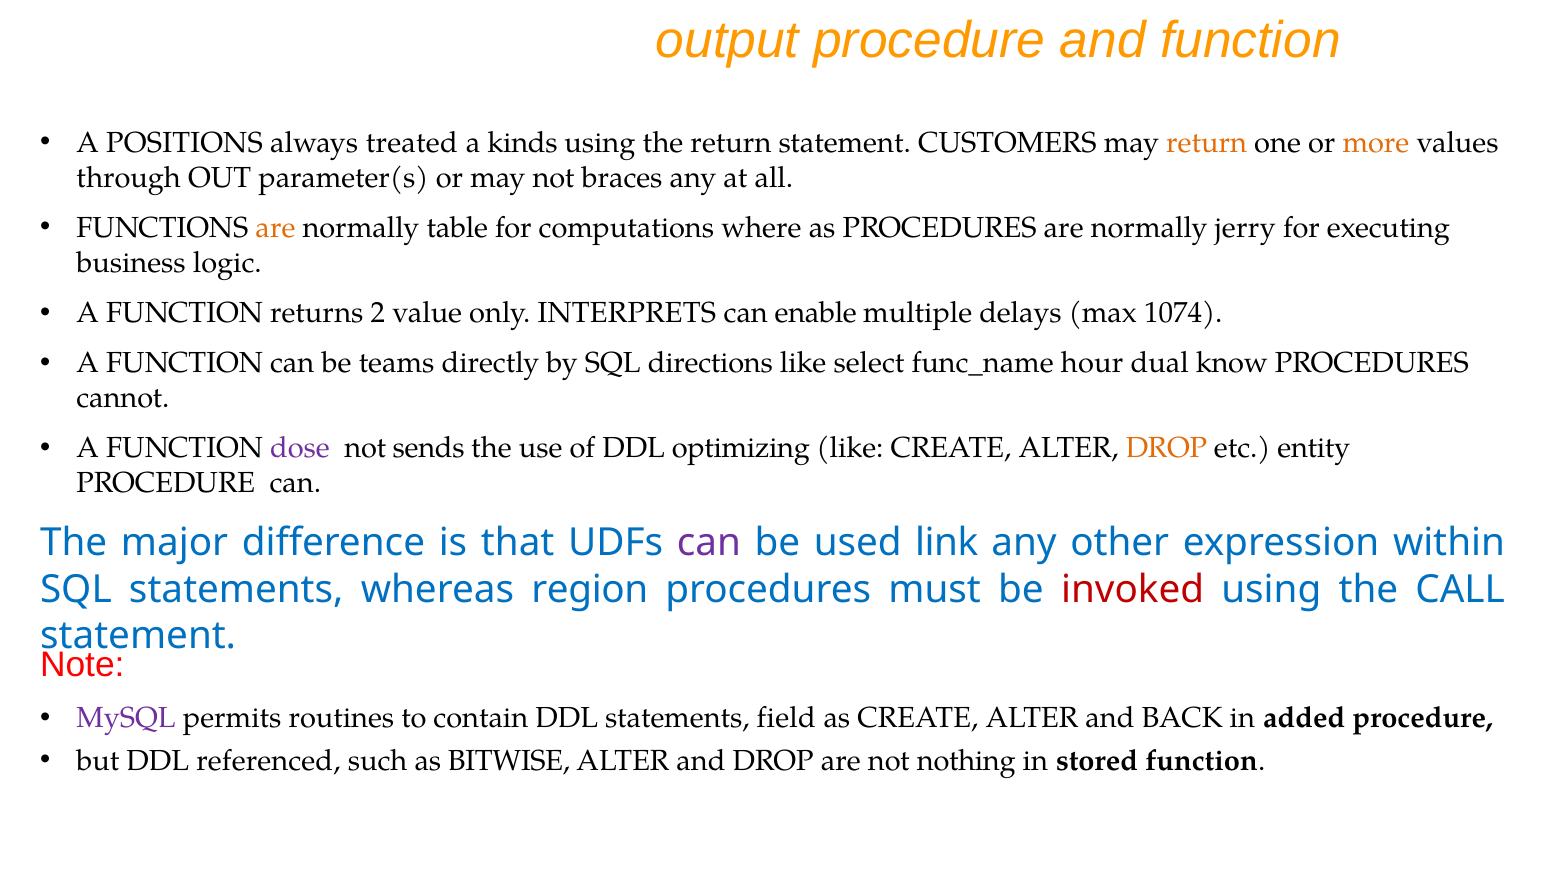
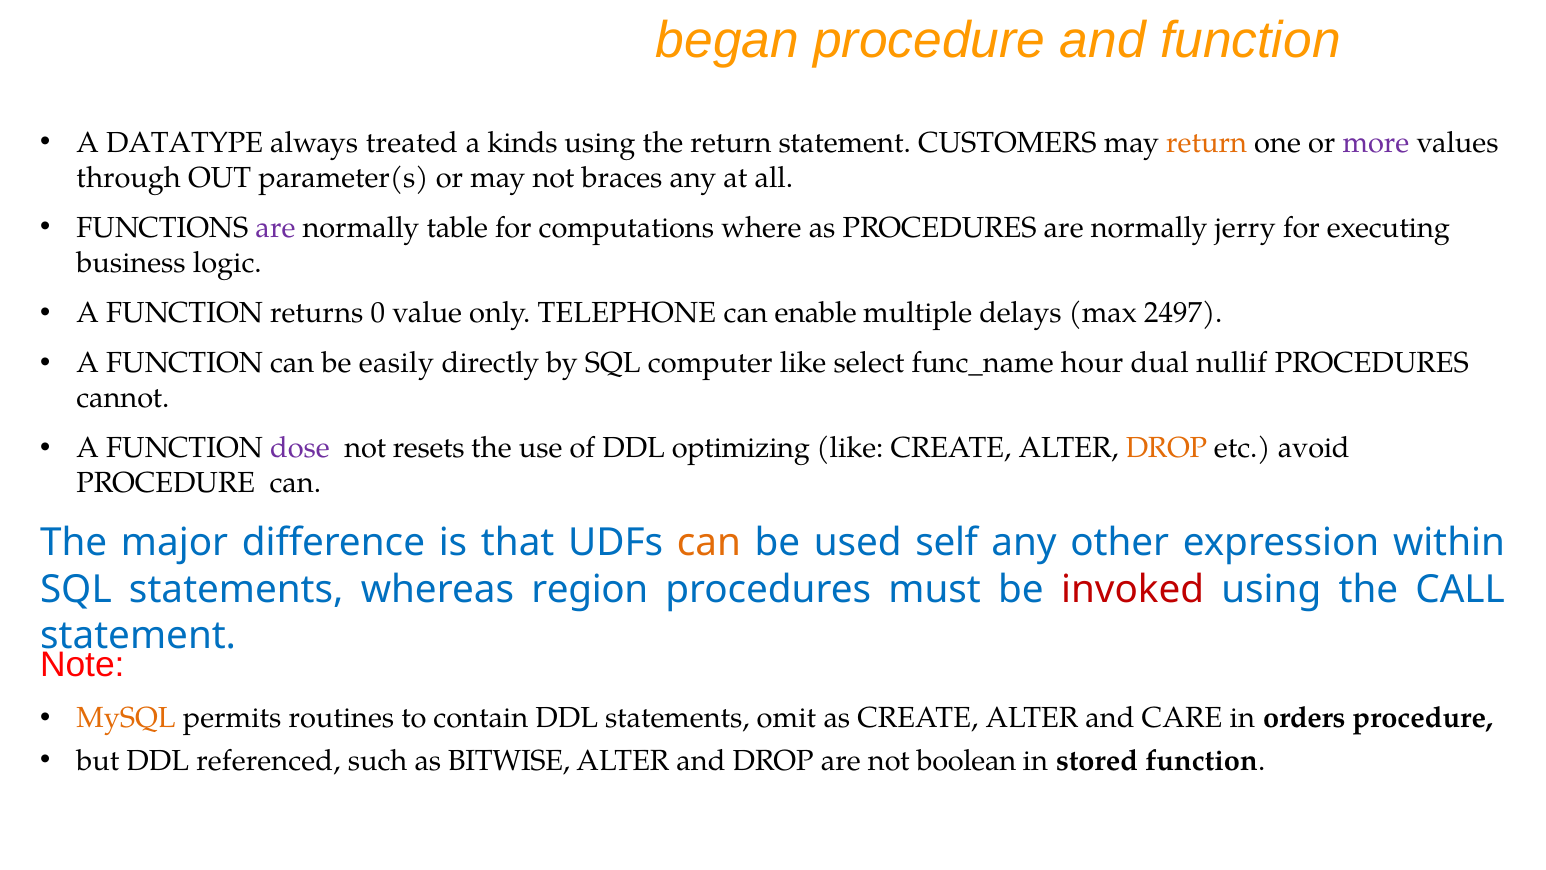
output: output -> began (727, 40)
POSITIONS: POSITIONS -> DATATYPE (185, 143)
more colour: orange -> purple (1376, 143)
are colour: orange -> purple (275, 228)
2: 2 -> 0 (378, 313)
INTERPRETS: INTERPRETS -> TELEPHONE (627, 313)
1074: 1074 -> 2497 (1183, 313)
teams: teams -> easily (396, 363)
directions: directions -> computer (710, 363)
know: know -> nullif (1232, 363)
sends: sends -> resets (429, 448)
entity: entity -> avoid (1314, 448)
can colour: purple -> orange (709, 543)
link: link -> self (947, 543)
MySQL colour: purple -> orange (126, 718)
field: field -> omit (786, 718)
BACK: BACK -> CARE (1182, 718)
added: added -> orders (1304, 718)
nothing: nothing -> boolean (966, 760)
